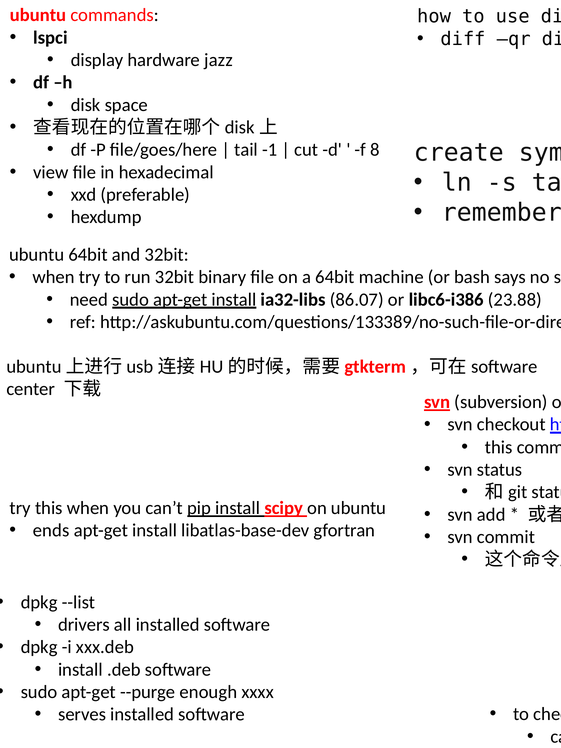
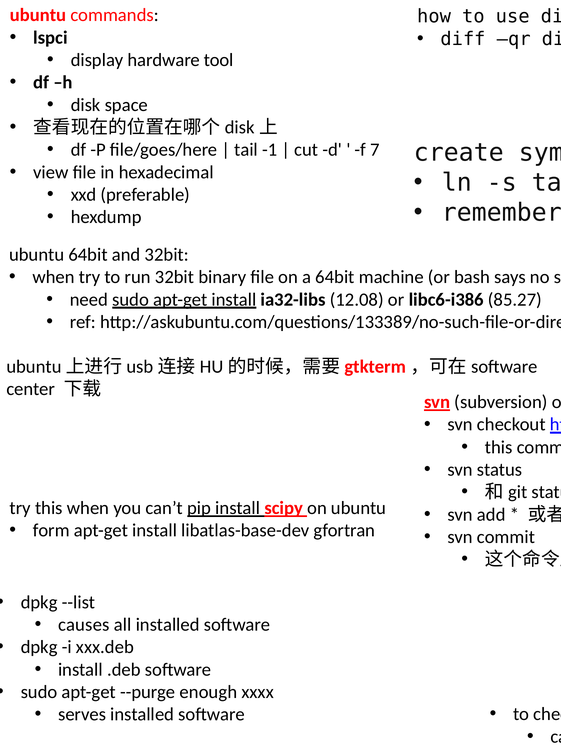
jazz: jazz -> tool (219, 60)
8: 8 -> 7 (375, 150)
86.07: 86.07 -> 12.08 (357, 300)
23.88: 23.88 -> 85.27 (515, 300)
ends: ends -> form (51, 530)
drivers: drivers -> causes (84, 625)
